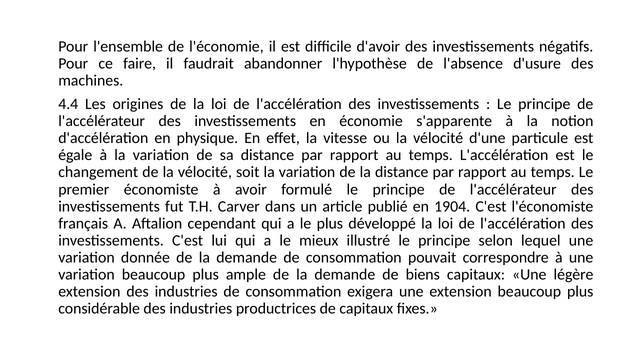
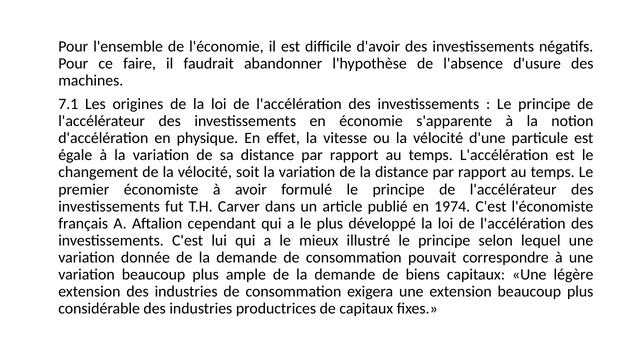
4.4: 4.4 -> 7.1 (68, 104)
1904: 1904 -> 1974 (452, 207)
